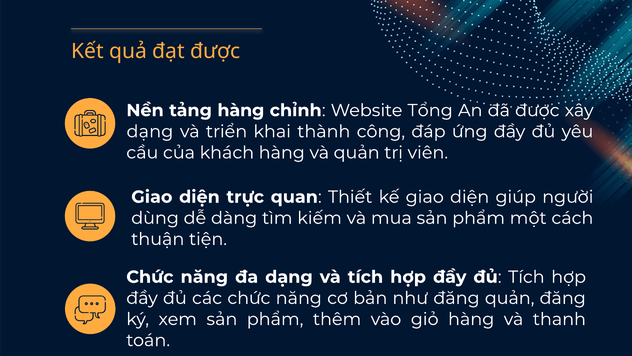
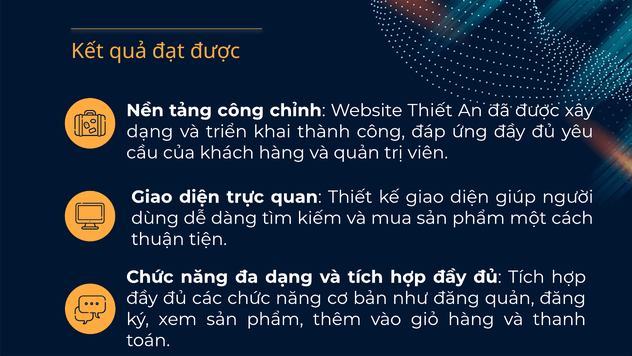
tảng hàng: hàng -> công (241, 110)
Website Tổng: Tổng -> Thiết (430, 110)
